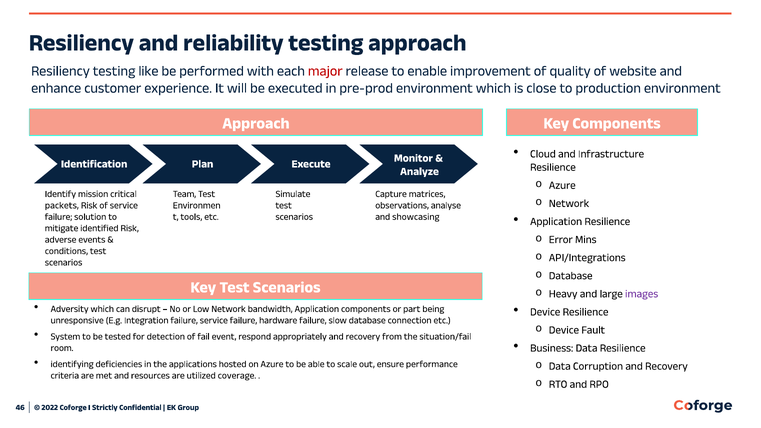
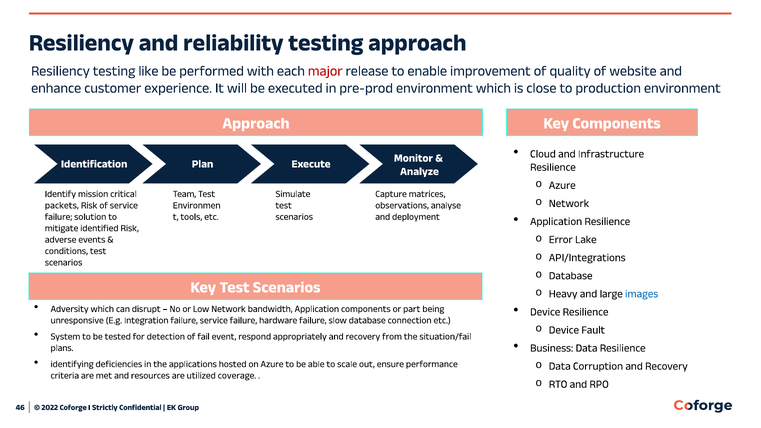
showcasing: showcasing -> deployment (416, 217)
Mins: Mins -> Lake (586, 239)
images colour: purple -> blue (642, 294)
room: room -> plans (62, 348)
